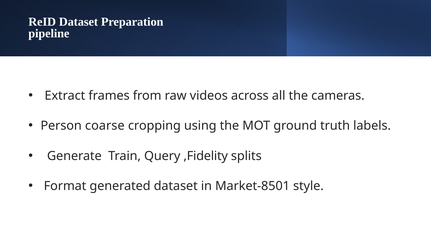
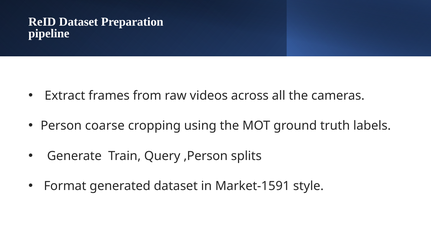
,Fidelity: ,Fidelity -> ,Person (206, 156)
Market-8501: Market-8501 -> Market-1591 (253, 186)
